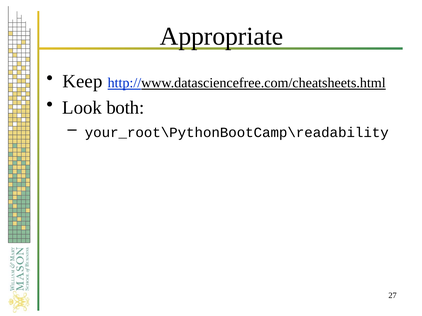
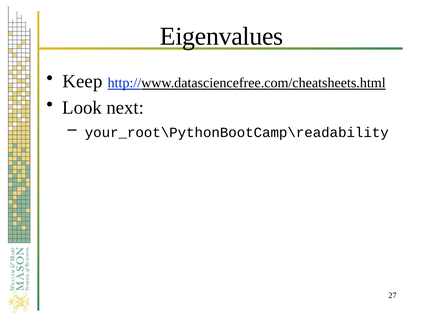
Appropriate: Appropriate -> Eigenvalues (222, 36)
both: both -> next (125, 108)
